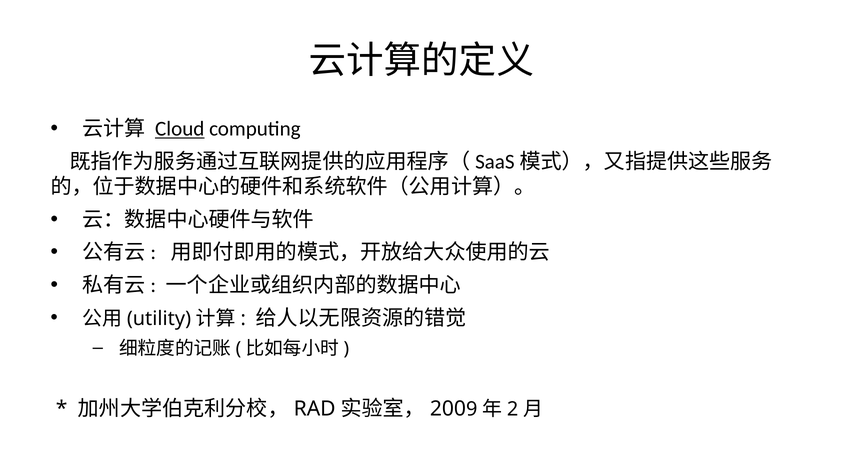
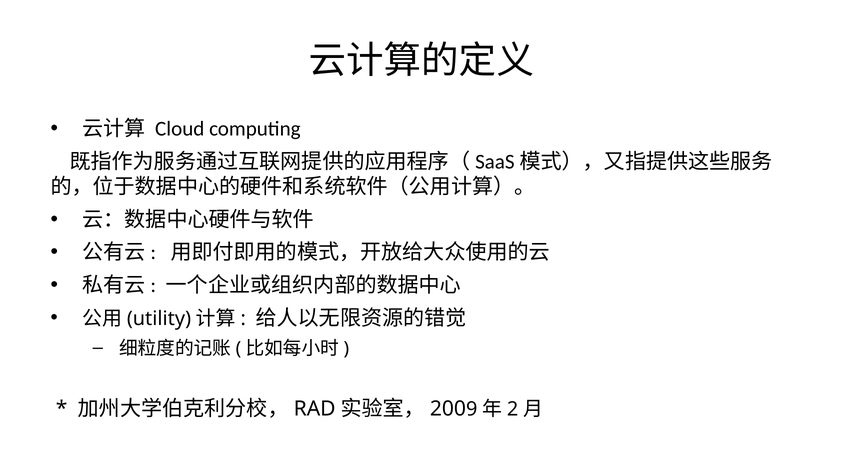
Cloud underline: present -> none (180, 129)
